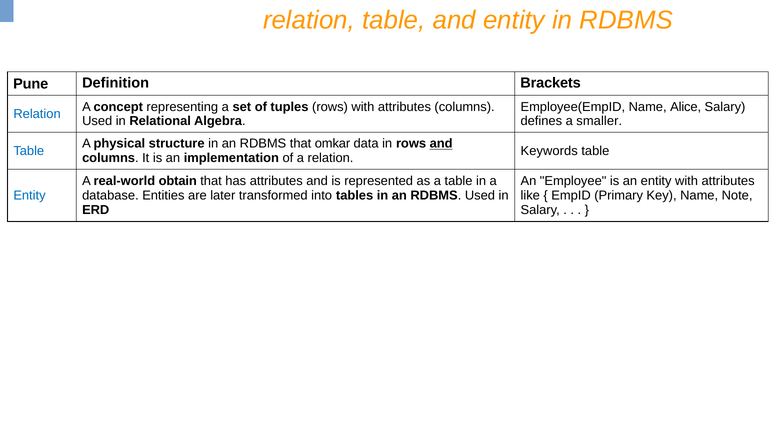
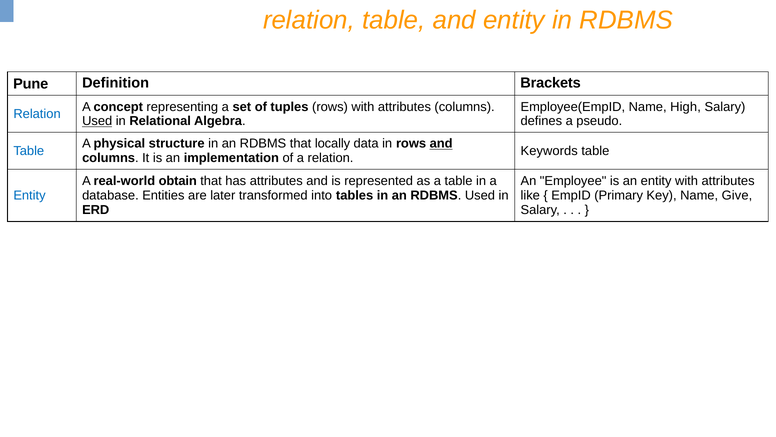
Alice: Alice -> High (685, 107)
Used underline: none -> present (97, 121)
smaller: smaller -> pseudo (599, 121)
omkar: omkar -> locally (332, 143)
Note: Note -> Give (737, 195)
